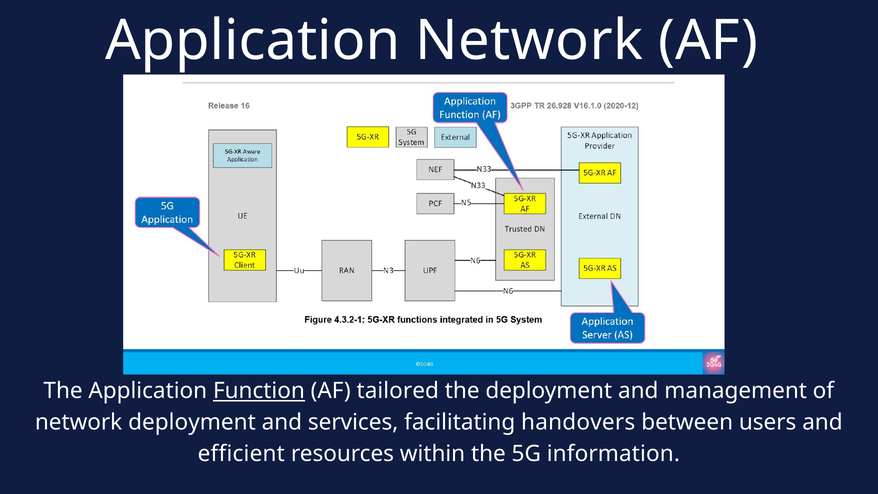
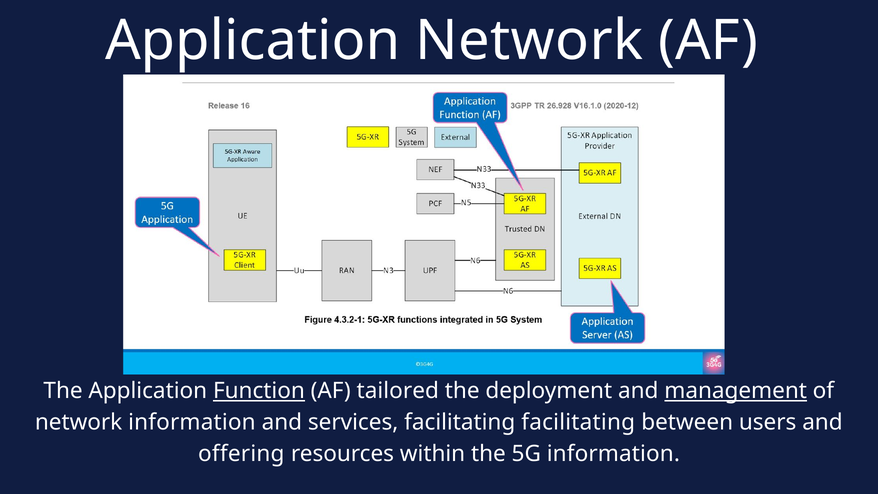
management underline: none -> present (736, 391)
network deployment: deployment -> information (192, 422)
facilitating handovers: handovers -> facilitating (578, 422)
efficient: efficient -> offering (241, 454)
